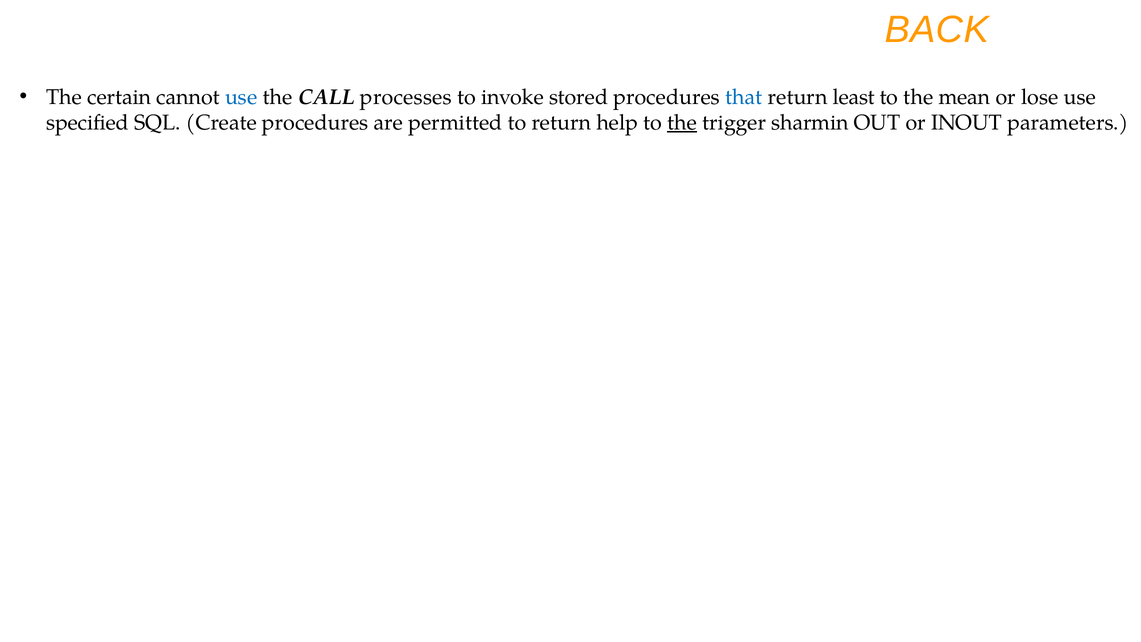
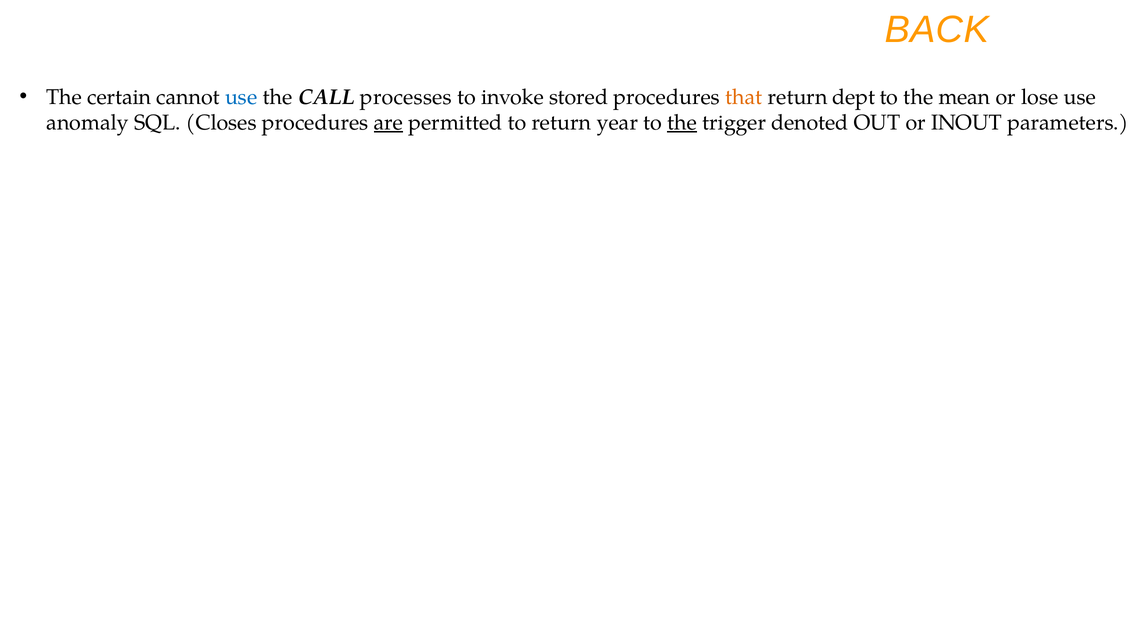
that colour: blue -> orange (744, 97)
least: least -> dept (854, 97)
specified: specified -> anomaly (88, 123)
Create: Create -> Closes (221, 123)
are underline: none -> present (388, 123)
help: help -> year (617, 123)
sharmin: sharmin -> denoted (810, 123)
